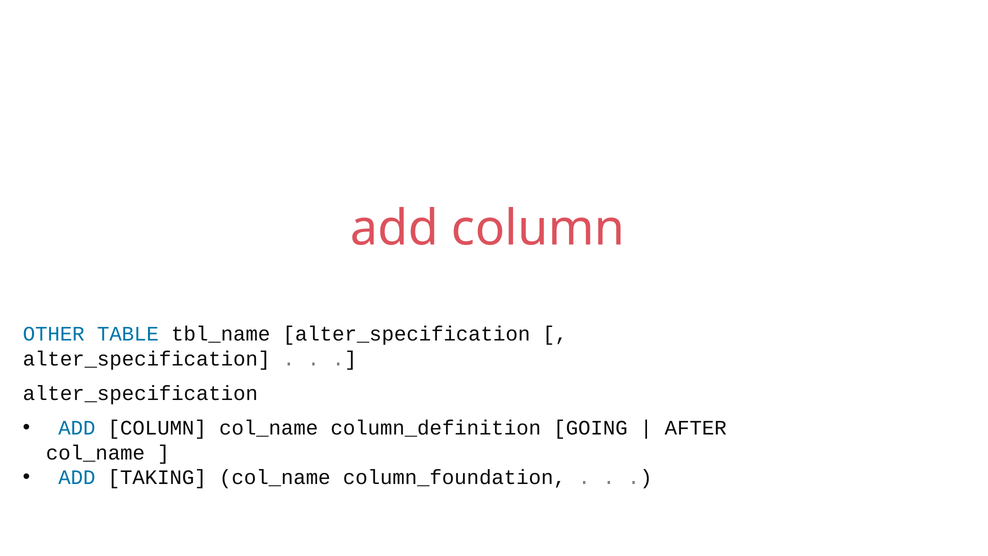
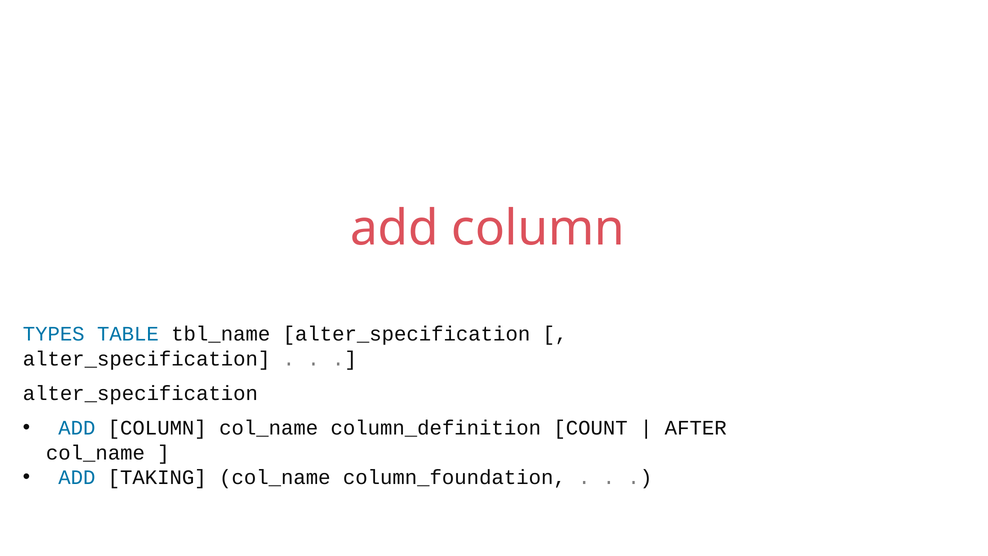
OTHER: OTHER -> TYPES (54, 334)
GOING: GOING -> COUNT (591, 428)
